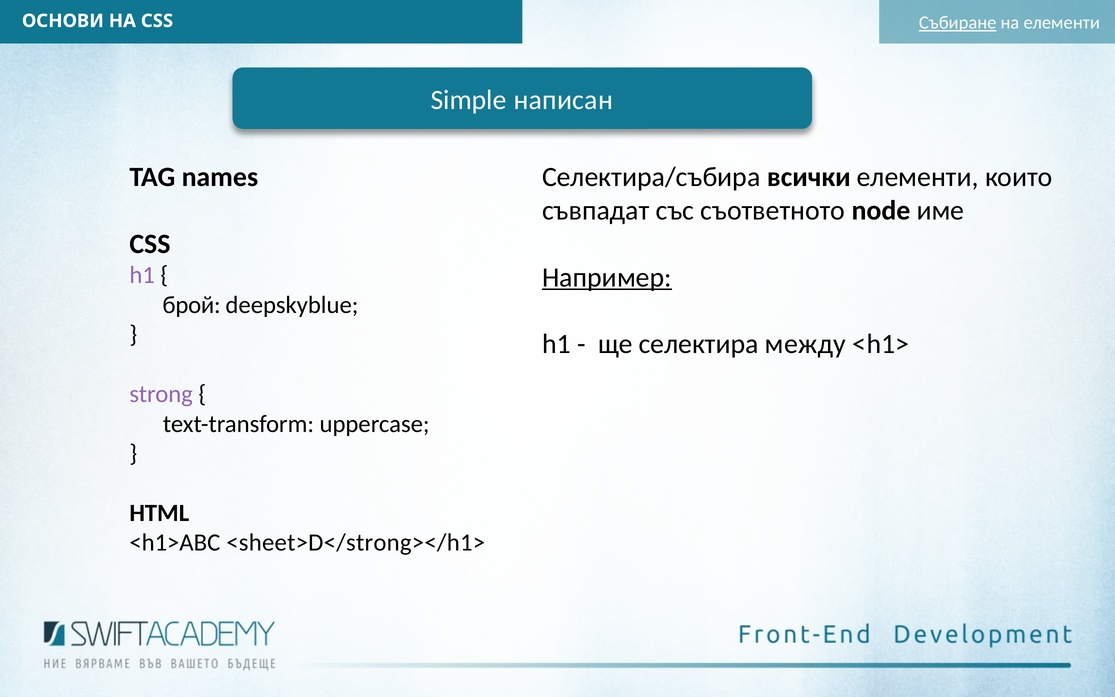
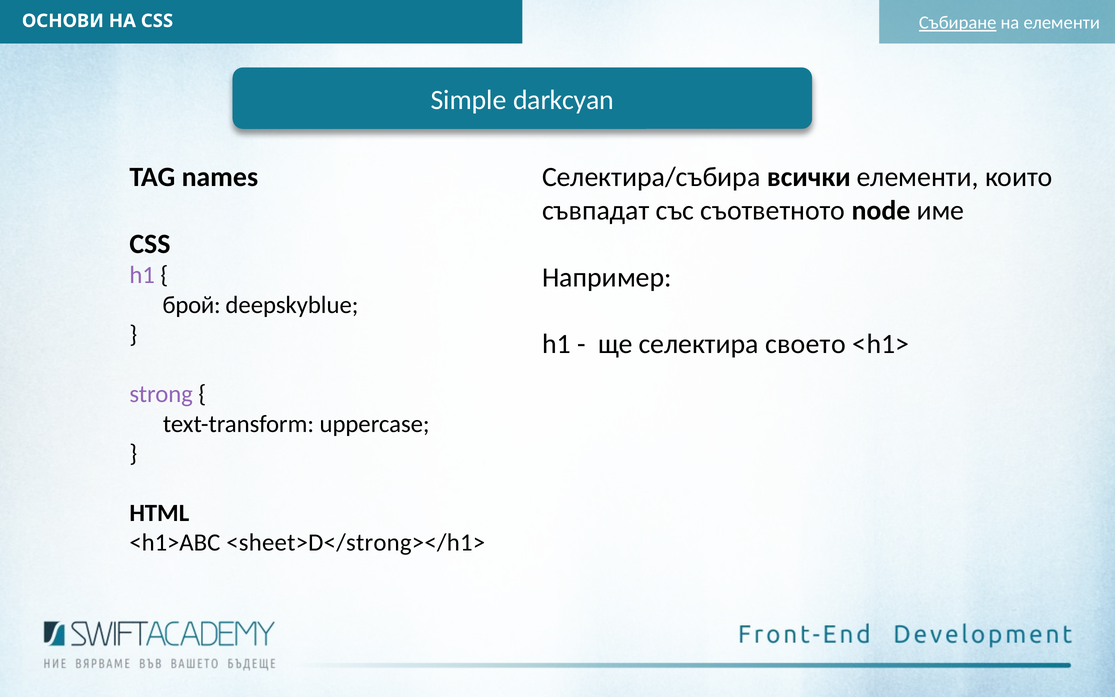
написан: написан -> darkcyan (564, 100)
Например underline: present -> none (607, 277)
между: между -> своето (805, 344)
